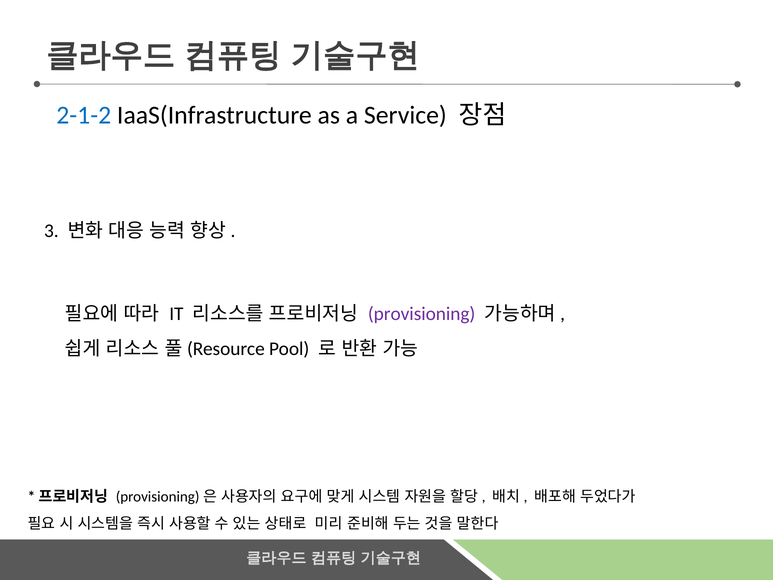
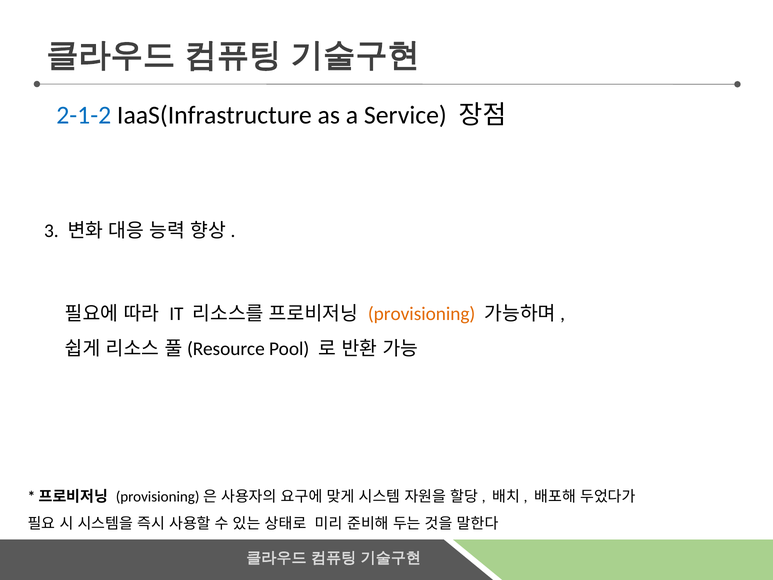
provisioning colour: purple -> orange (422, 314)
